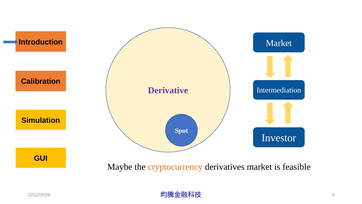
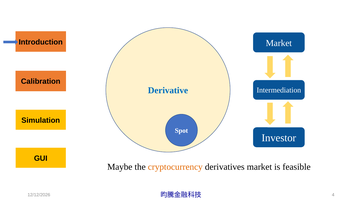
Derivative colour: purple -> blue (168, 90)
